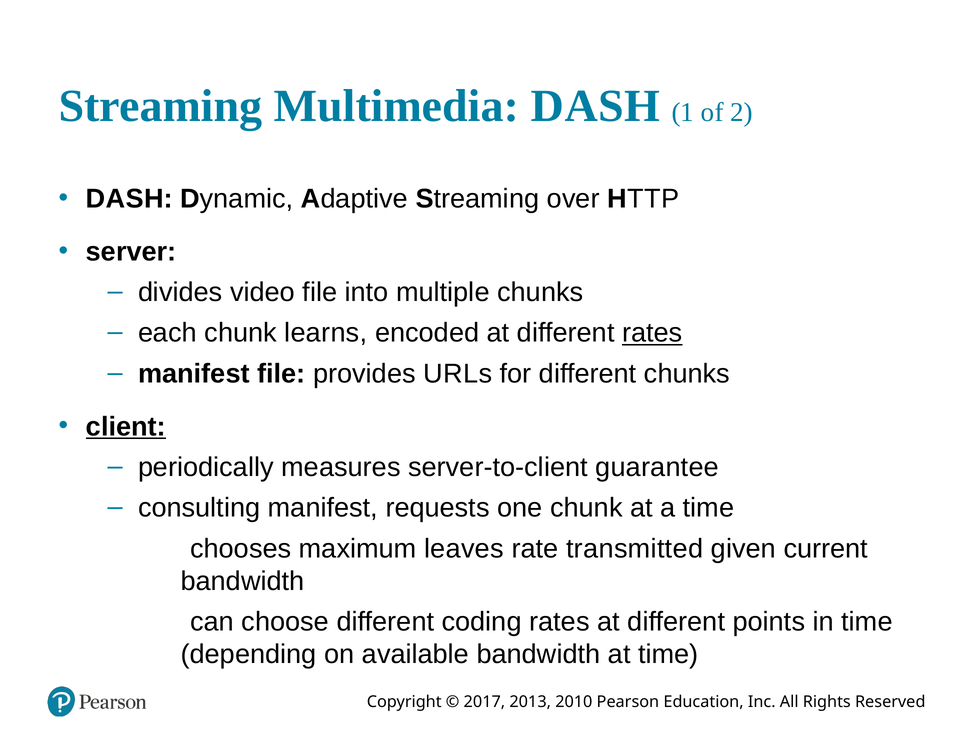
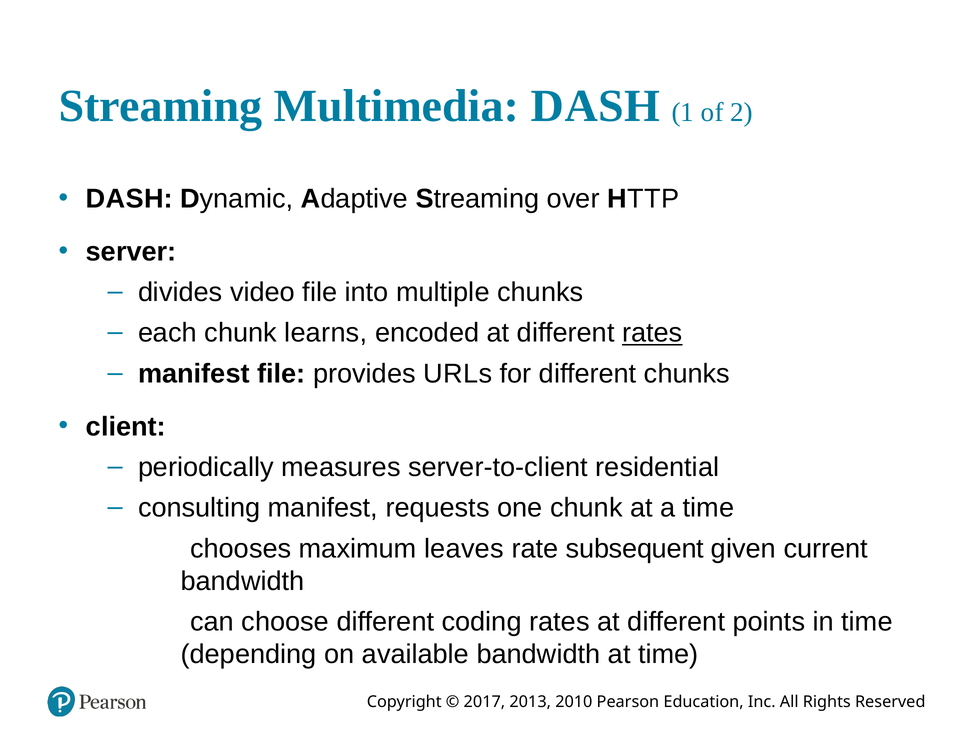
client underline: present -> none (126, 427)
guarantee: guarantee -> residential (657, 468)
transmitted: transmitted -> subsequent (635, 549)
